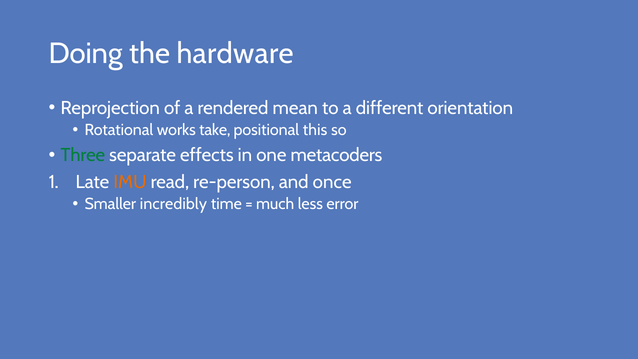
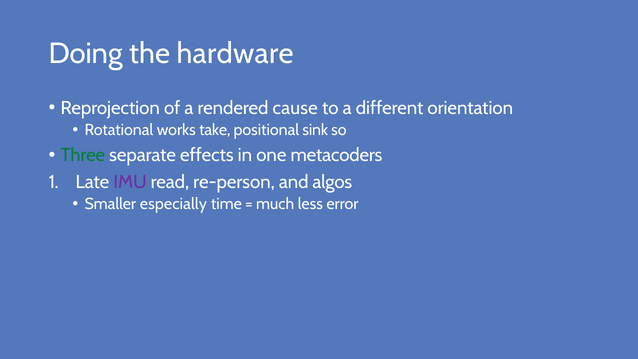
mean: mean -> cause (295, 108)
this: this -> sink (315, 130)
IMU colour: orange -> purple (130, 182)
once: once -> algos (332, 182)
incredibly: incredibly -> especially (173, 204)
